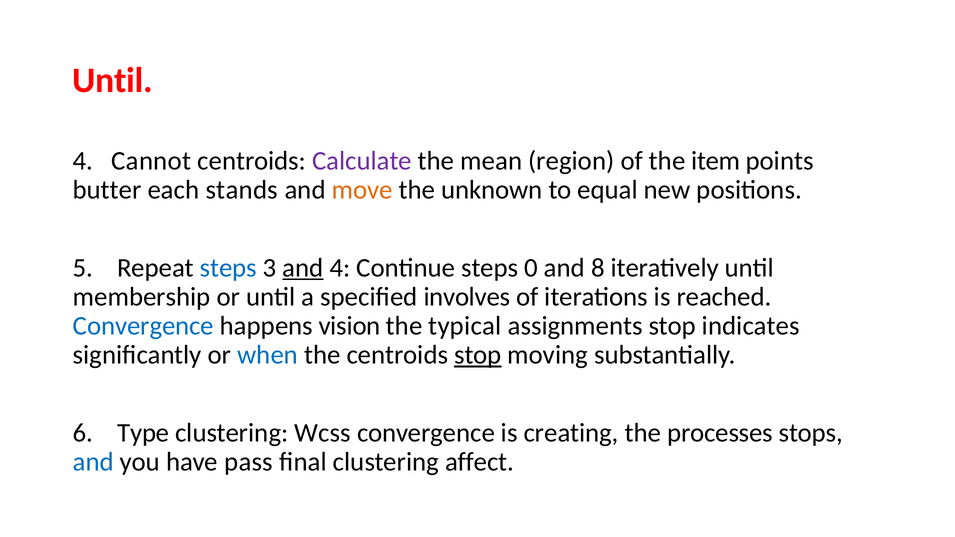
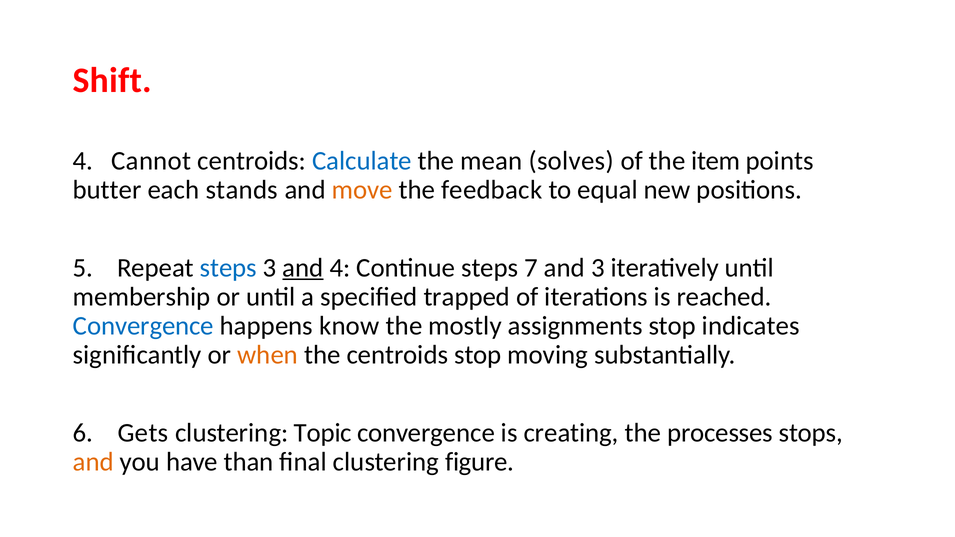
Until: Until -> Shift (112, 80)
Calculate colour: purple -> blue (362, 161)
region: region -> solves (571, 161)
unknown: unknown -> feedback (492, 190)
0: 0 -> 7 (531, 268)
and 8: 8 -> 3 (598, 268)
involves: involves -> trapped (467, 297)
vision: vision -> know (349, 326)
typical: typical -> mostly (465, 326)
when colour: blue -> orange (268, 355)
stop underline: present -> none (478, 355)
Type: Type -> Gets (143, 433)
Wcss: Wcss -> Topic (323, 433)
and colour: blue -> orange (93, 462)
pass: pass -> than (249, 462)
affect: affect -> figure (480, 462)
